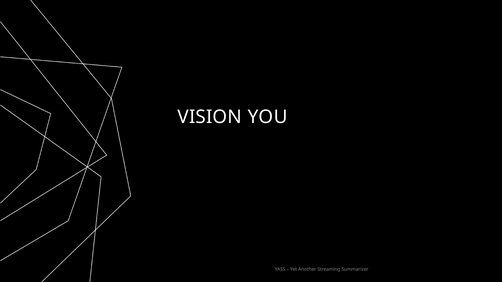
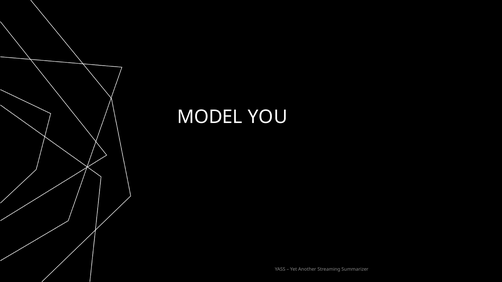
VISION: VISION -> MODEL (210, 117)
